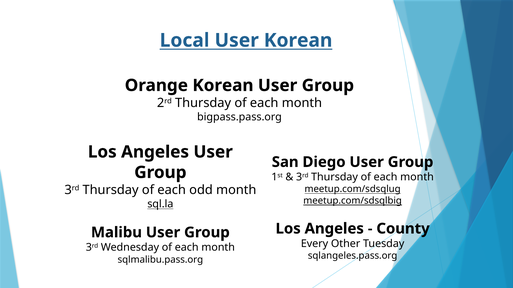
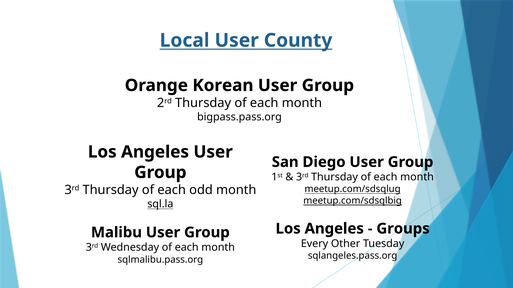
User Korean: Korean -> County (298, 40)
County: County -> Groups (403, 229)
